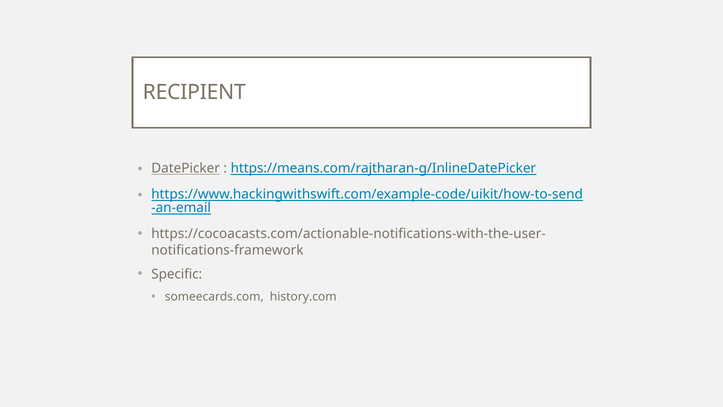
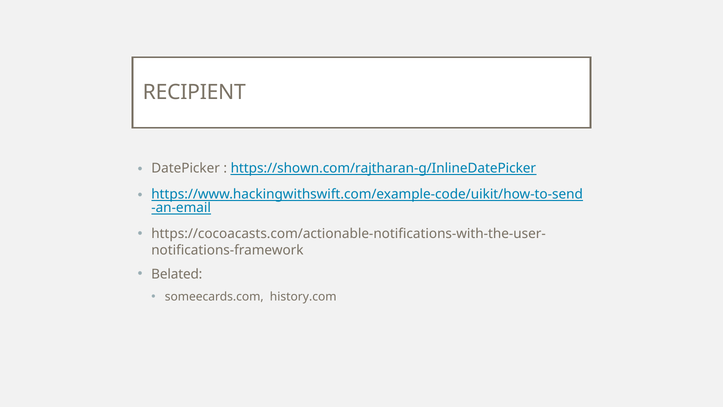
DatePicker underline: present -> none (186, 168)
https://means.com/rajtharan-g/InlineDatePicker: https://means.com/rajtharan-g/InlineDatePicker -> https://shown.com/rajtharan-g/InlineDatePicker (383, 168)
Specific: Specific -> Belated (177, 274)
